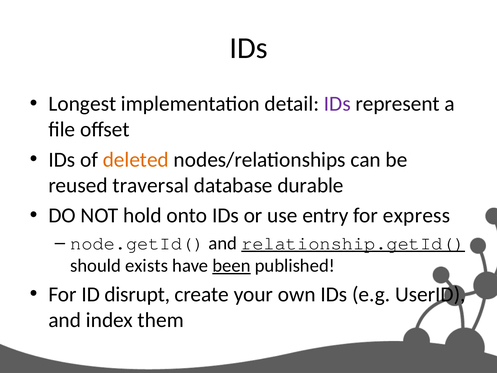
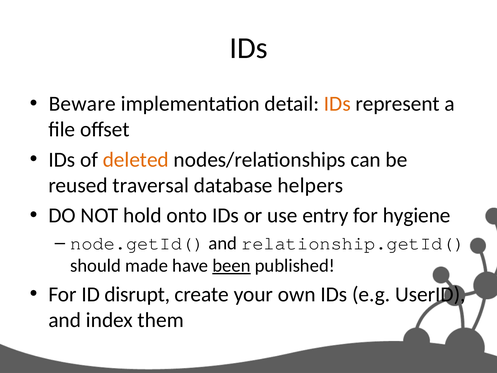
Longest: Longest -> Beware (82, 104)
IDs colour: purple -> orange (337, 104)
durable: durable -> helpers (310, 185)
express: express -> hygiene (417, 215)
relationship.getId( underline: present -> none (353, 243)
exists: exists -> made (147, 266)
